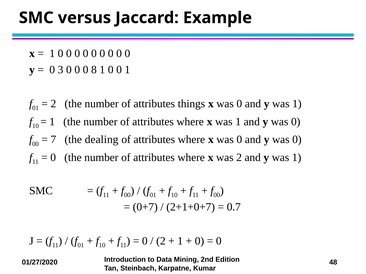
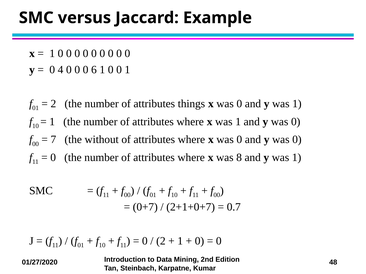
3: 3 -> 4 (61, 70)
8: 8 -> 6 (94, 70)
dealing: dealing -> without (102, 140)
was 2: 2 -> 8 (239, 158)
